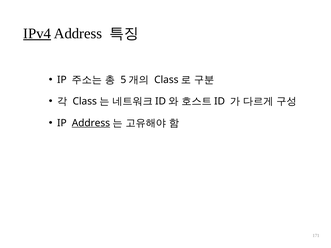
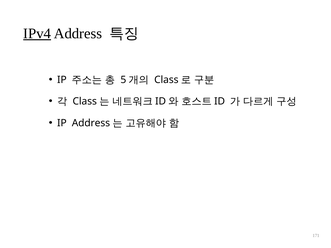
Address underline: present -> none (91, 123)
